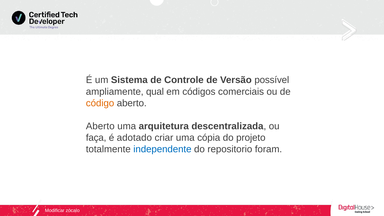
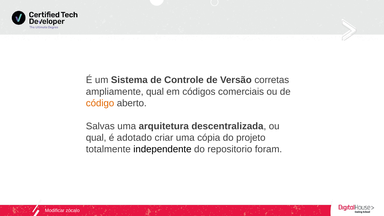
possível: possível -> corretas (272, 80)
Aberto: Aberto -> Salvas (100, 126)
faça: faça -> qual (96, 138)
independente colour: blue -> black (162, 149)
